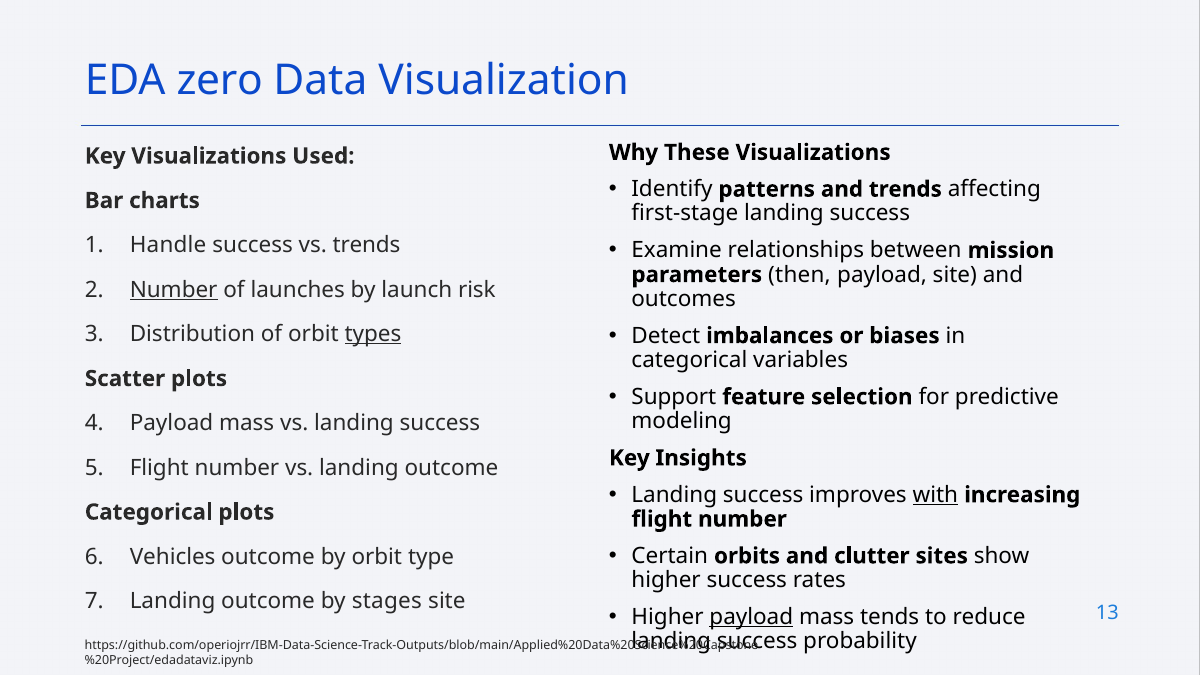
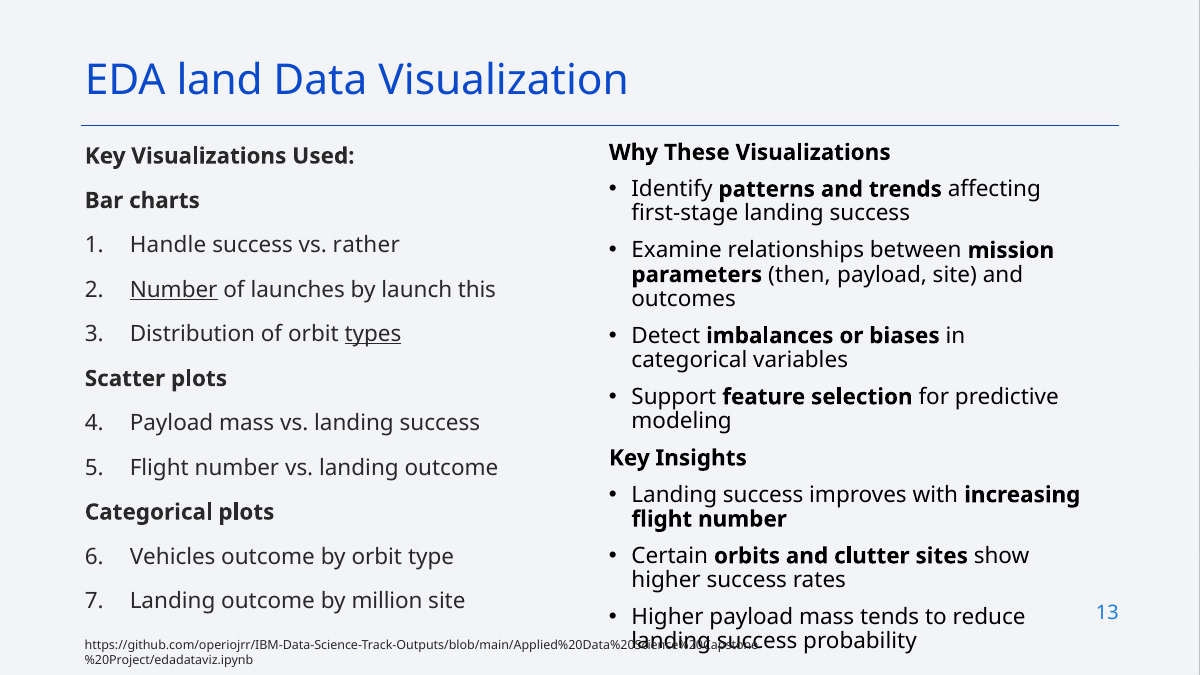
zero: zero -> land (220, 80)
vs trends: trends -> rather (366, 245)
risk: risk -> this (477, 290)
with underline: present -> none (935, 495)
stages: stages -> million (387, 601)
payload underline: present -> none (751, 617)
